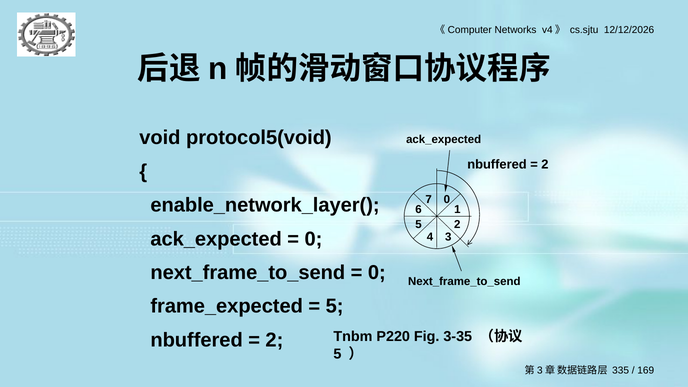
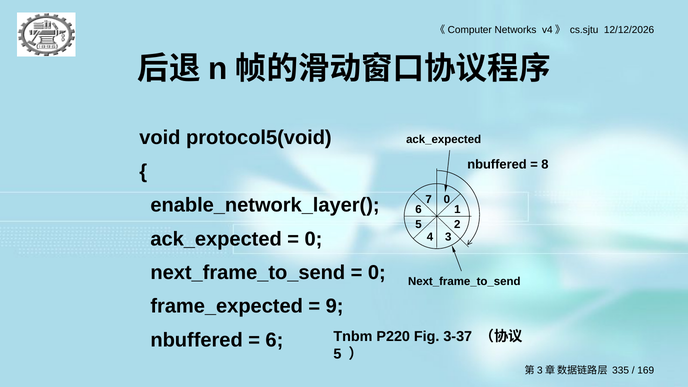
2: 2 -> 8 (545, 164)
5: 5 -> 9 (335, 306)
2: 2 -> 6 (274, 340)
3-35: 3-35 -> 3-37 (458, 337)
